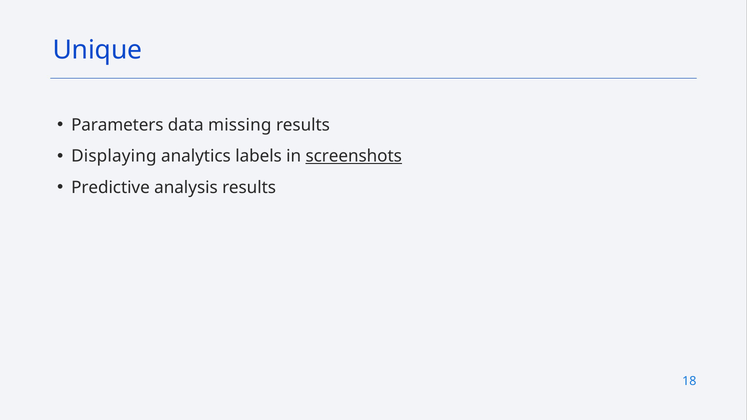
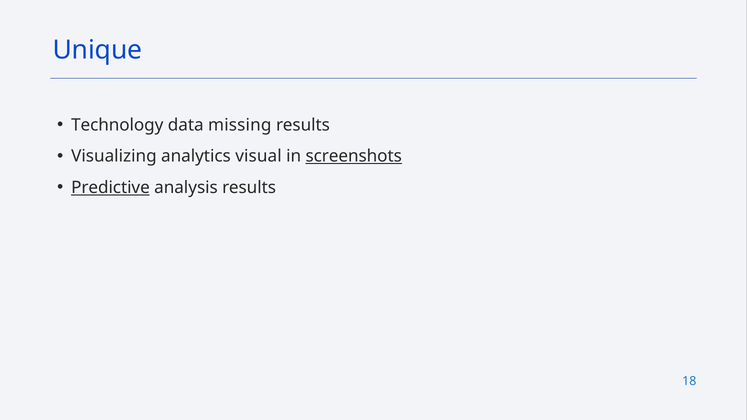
Parameters: Parameters -> Technology (117, 125)
Displaying: Displaying -> Visualizing (114, 156)
labels: labels -> visual (258, 156)
Predictive underline: none -> present (110, 188)
